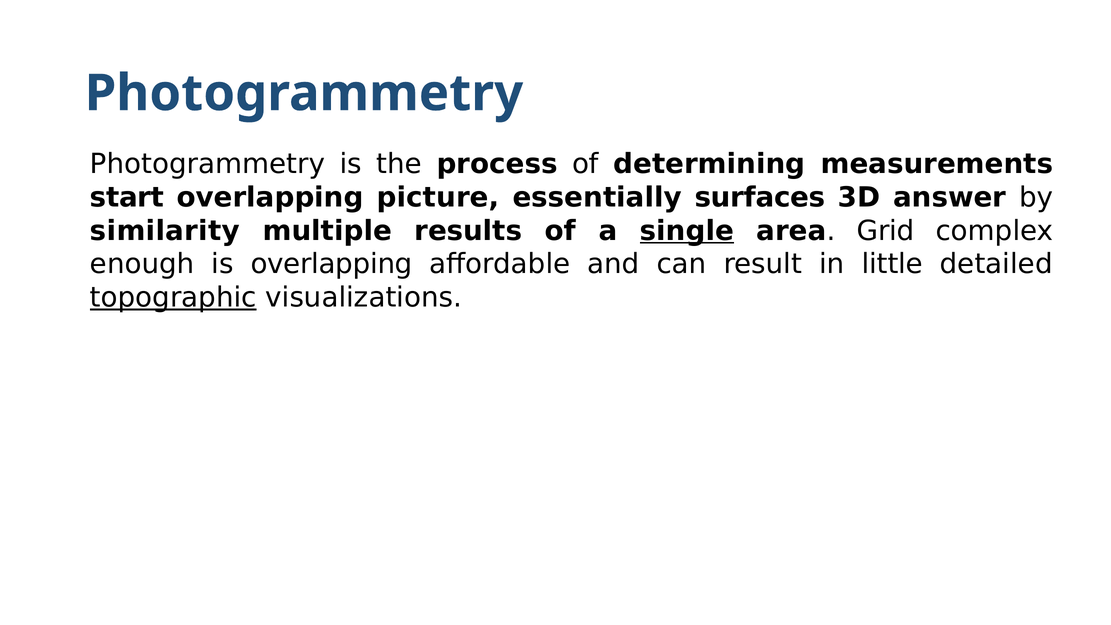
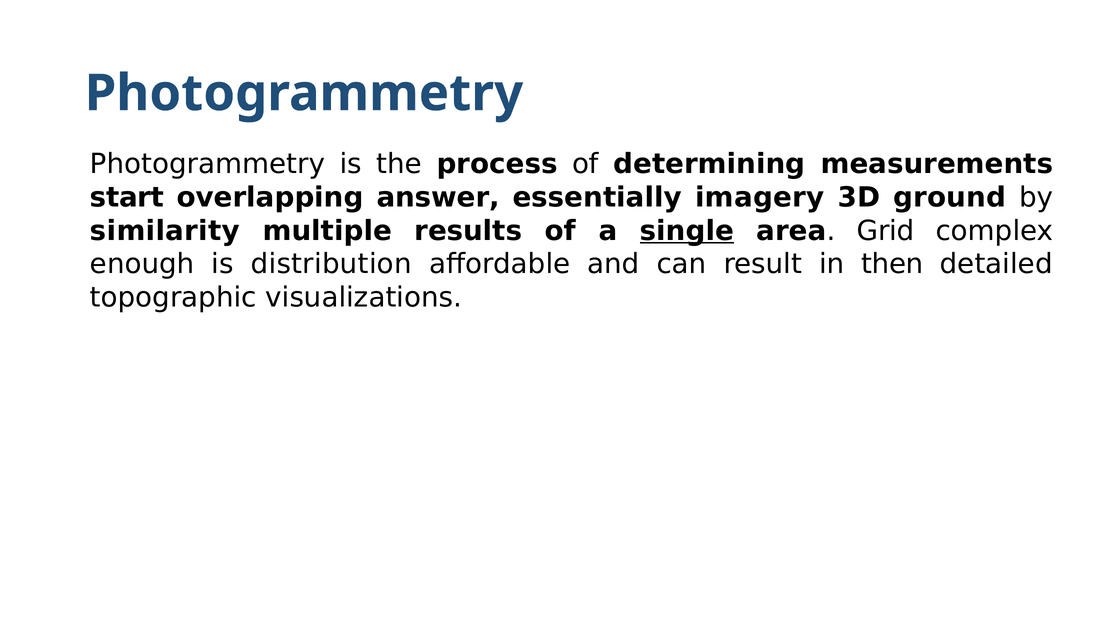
picture: picture -> answer (438, 198)
surfaces: surfaces -> imagery (760, 198)
answer: answer -> ground (950, 198)
is overlapping: overlapping -> distribution (331, 264)
little: little -> then (892, 264)
topographic underline: present -> none (173, 298)
